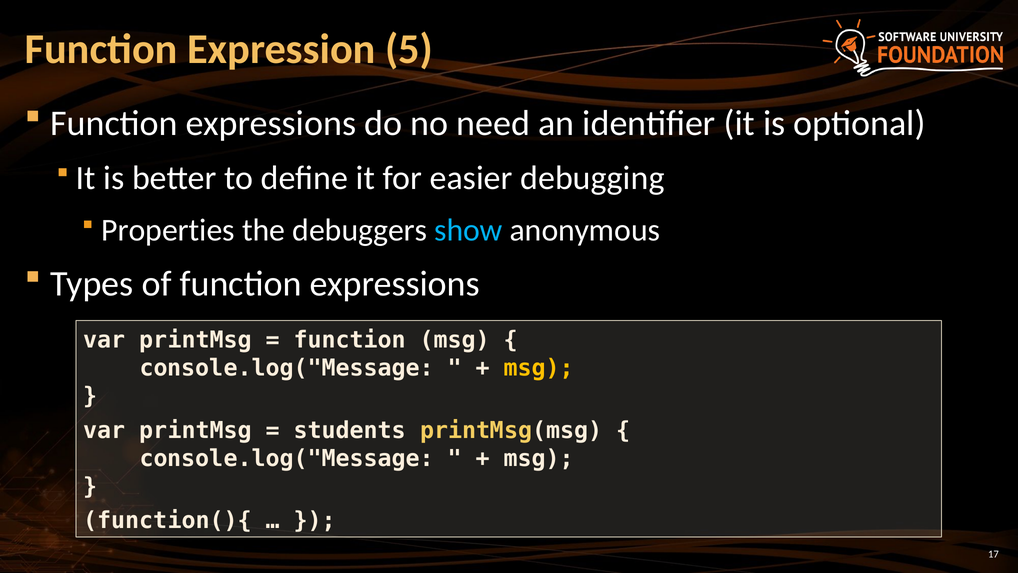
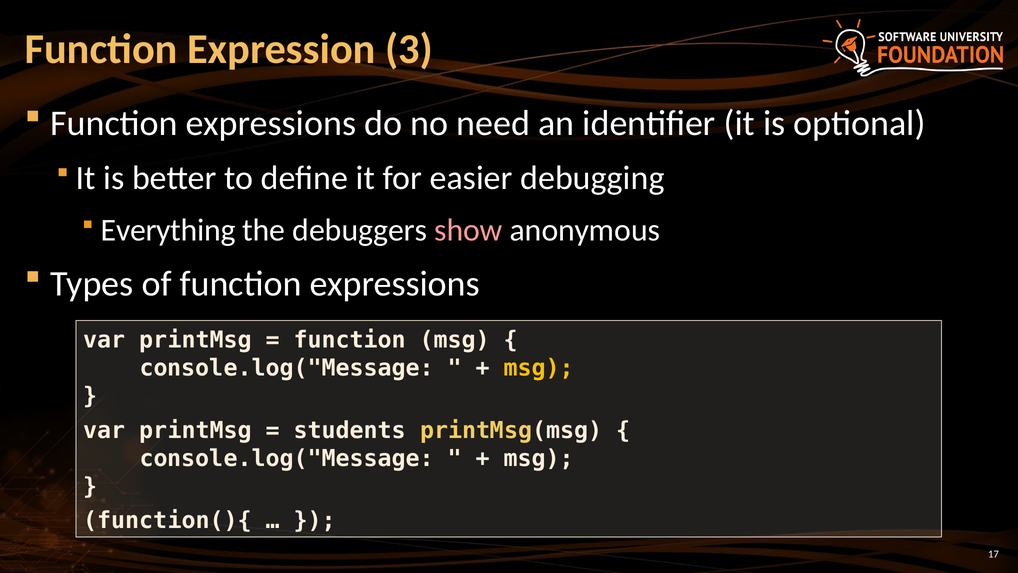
5: 5 -> 3 (409, 49)
Properties: Properties -> Everything (168, 230)
show colour: light blue -> pink (468, 230)
